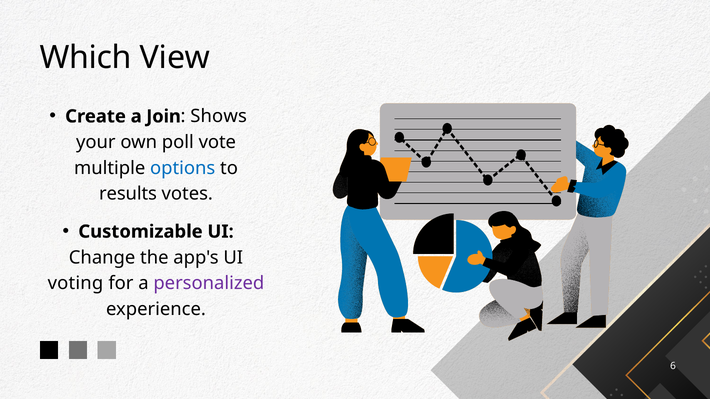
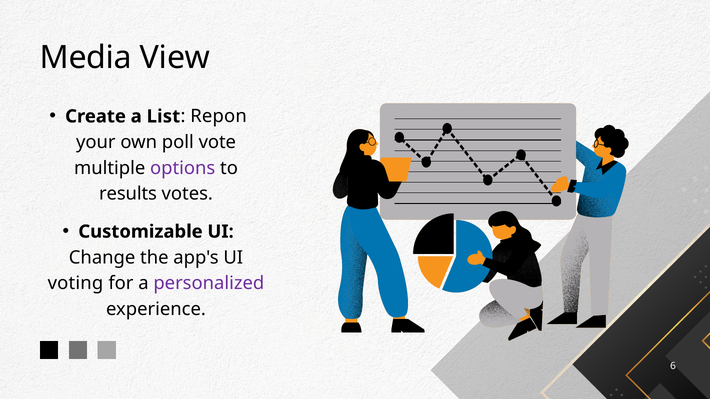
Which: Which -> Media (86, 58)
Join: Join -> List (163, 116)
Shows: Shows -> Repon (219, 116)
options colour: blue -> purple (183, 168)
